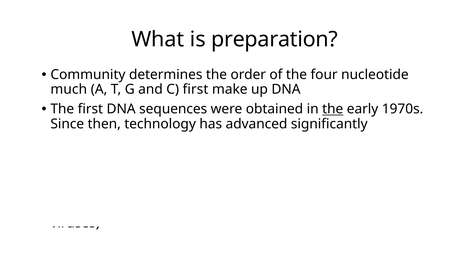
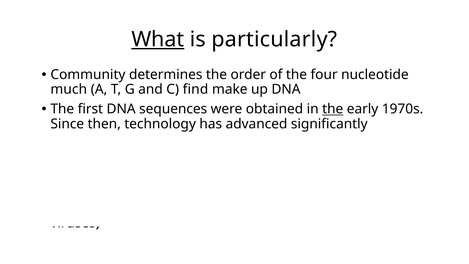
What underline: none -> present (158, 39)
preparation: preparation -> particularly (274, 39)
C first: first -> find (195, 89)
